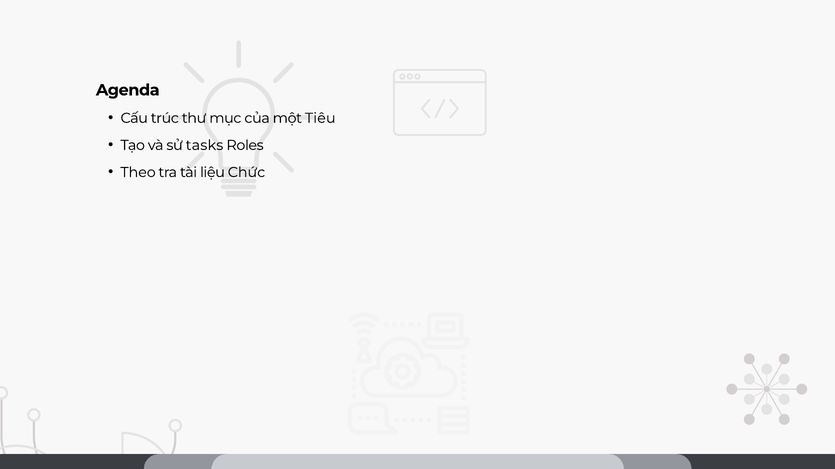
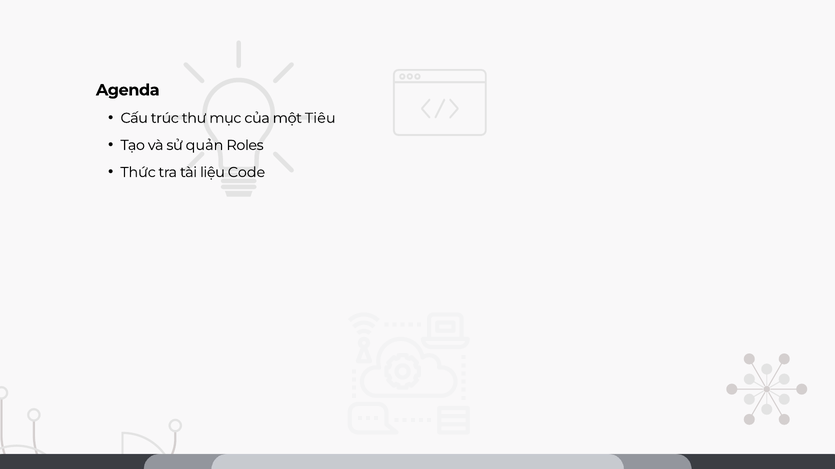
tasks: tasks -> quản (205, 145)
Theo: Theo -> Thức (138, 173)
Chức: Chức -> Code (246, 173)
